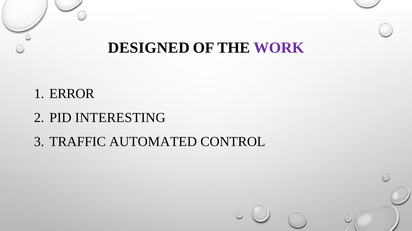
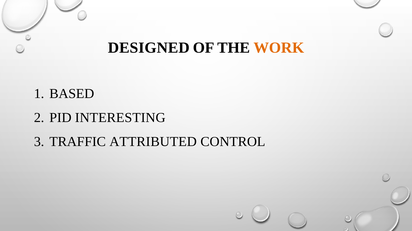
WORK colour: purple -> orange (279, 48)
ERROR: ERROR -> BASED (72, 94)
AUTOMATED: AUTOMATED -> ATTRIBUTED (153, 142)
